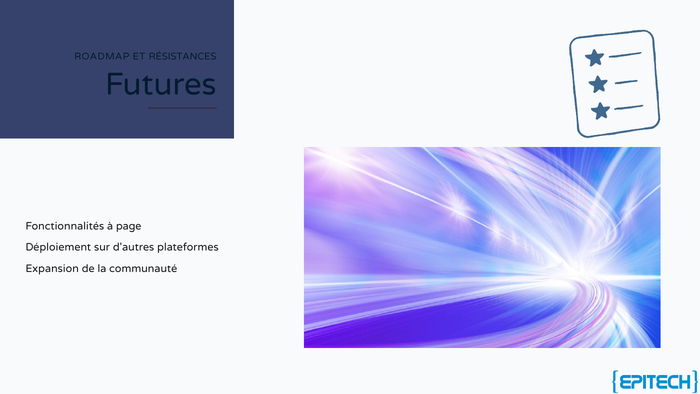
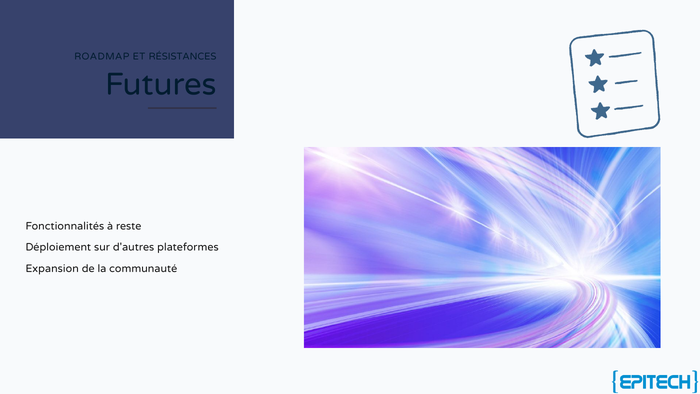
page: page -> reste (129, 226)
